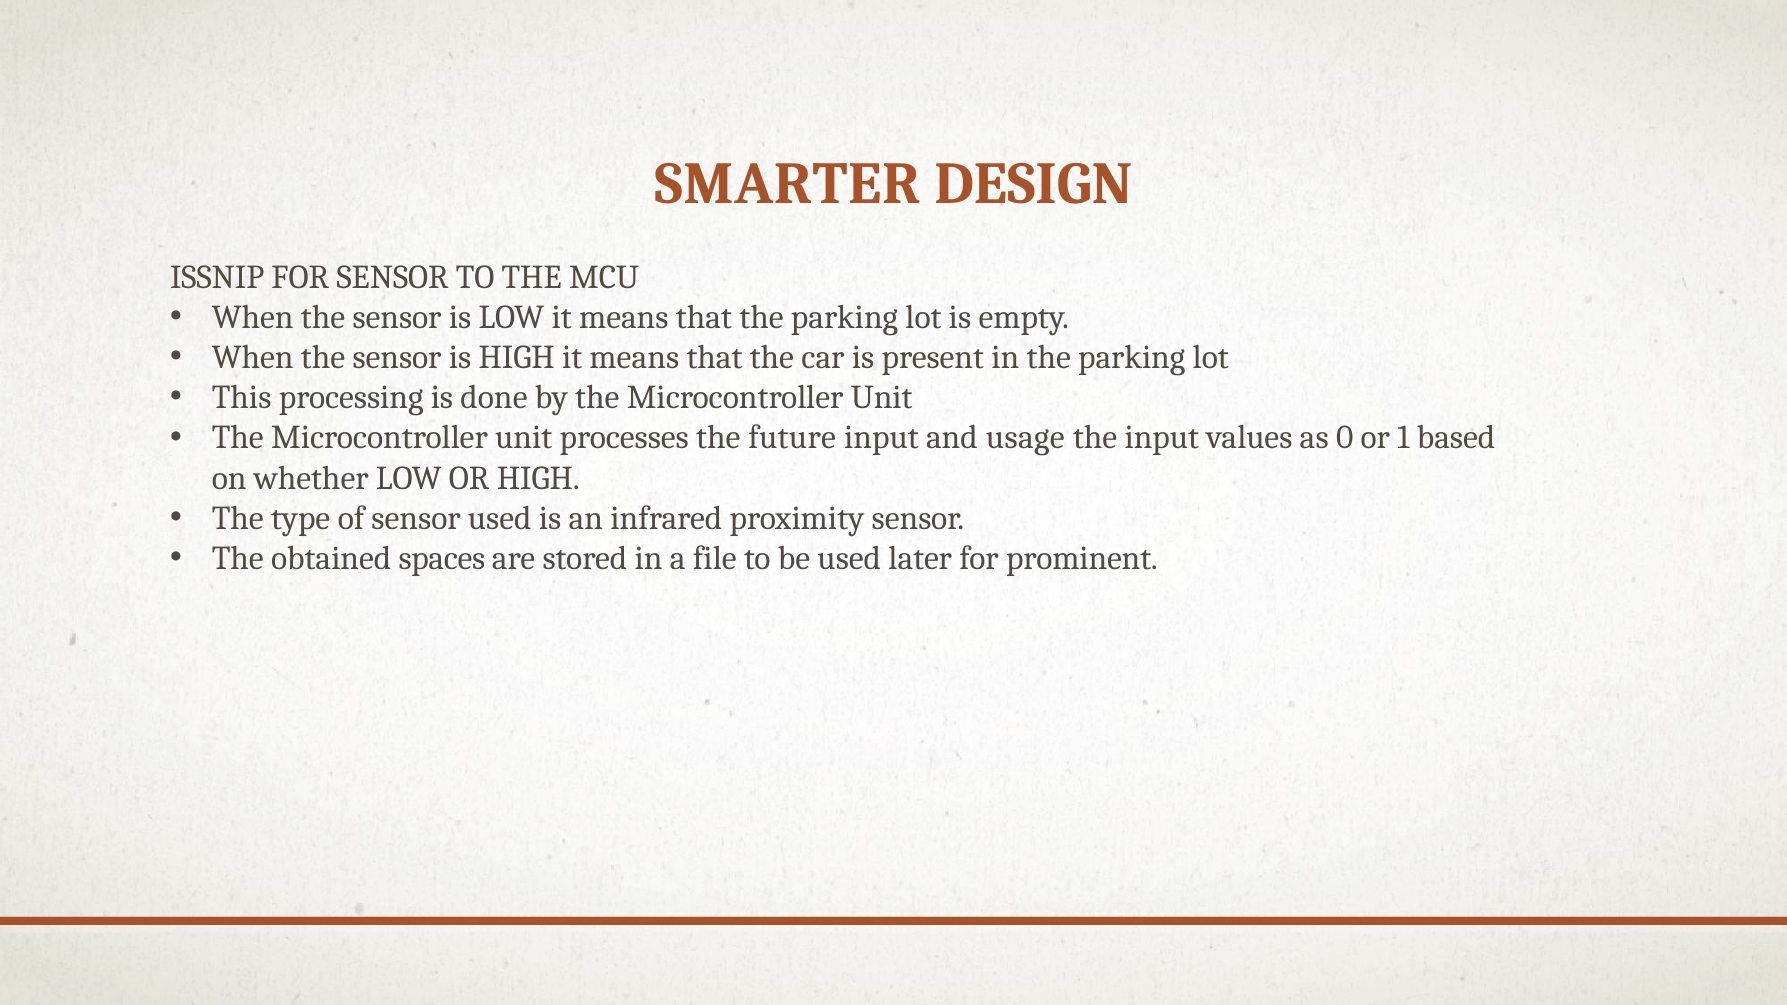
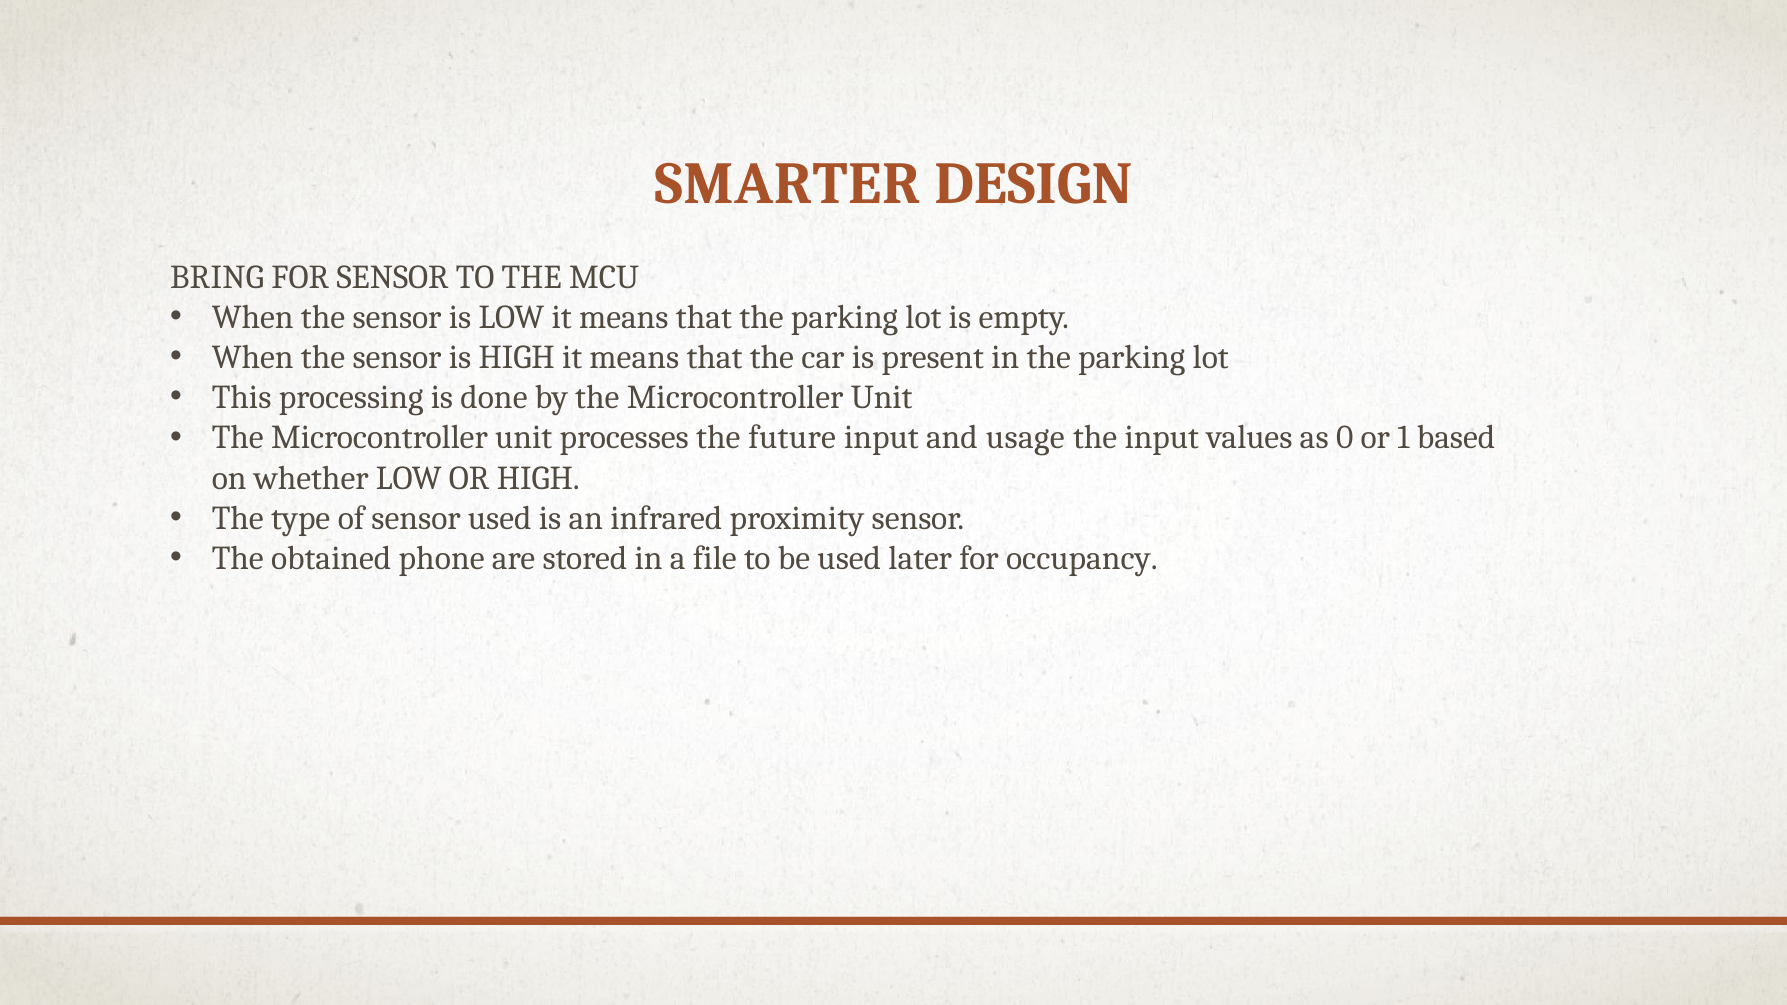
ISSNIP: ISSNIP -> BRING (217, 277)
spaces: spaces -> phone (442, 559)
prominent: prominent -> occupancy (1082, 559)
